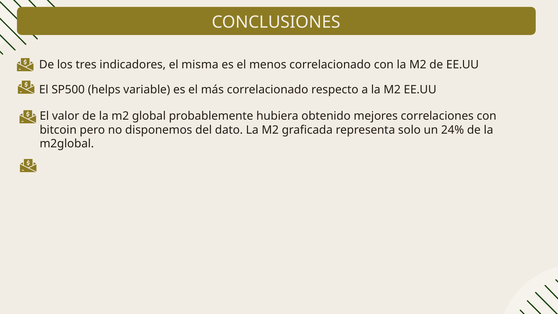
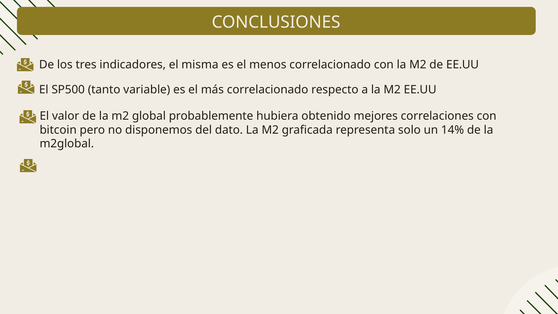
helps: helps -> tanto (104, 89)
24%: 24% -> 14% (453, 130)
